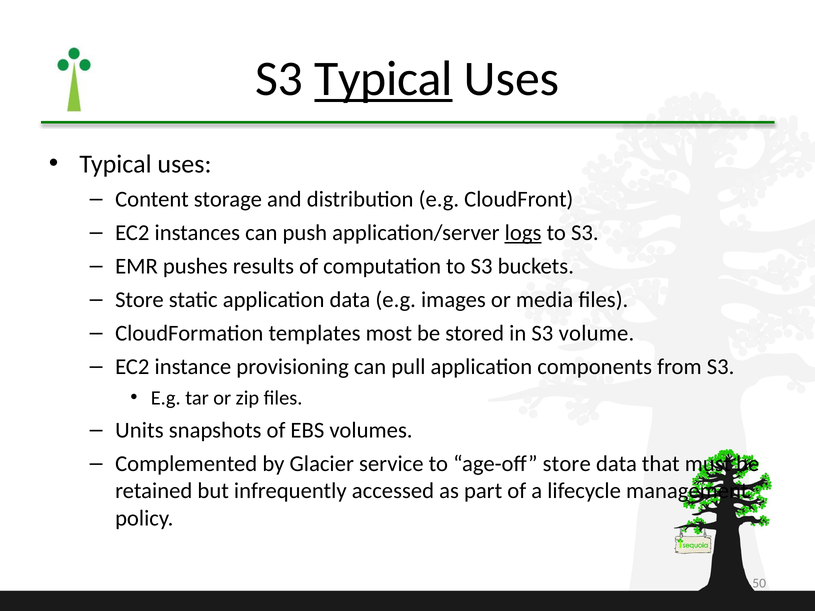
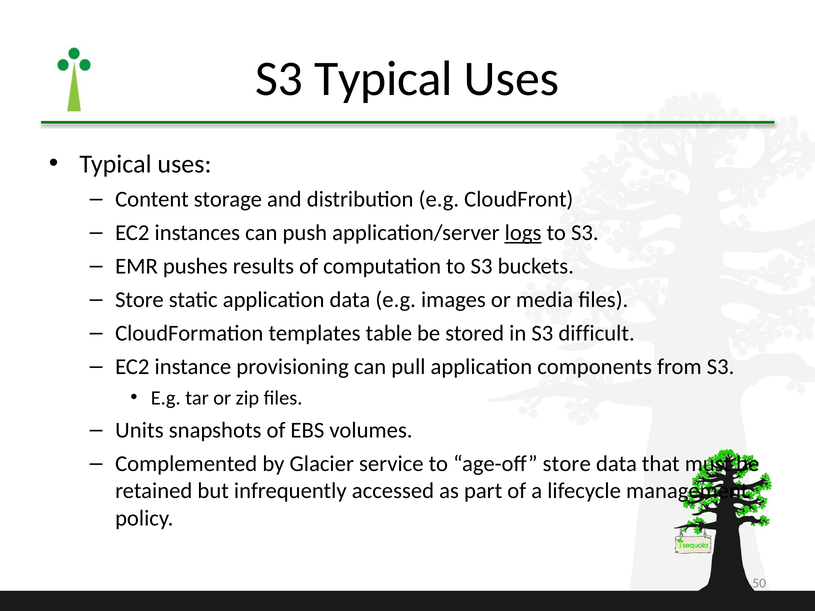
Typical underline: present -> none (384, 79)
most: most -> table (389, 334)
volume: volume -> difficult (597, 334)
